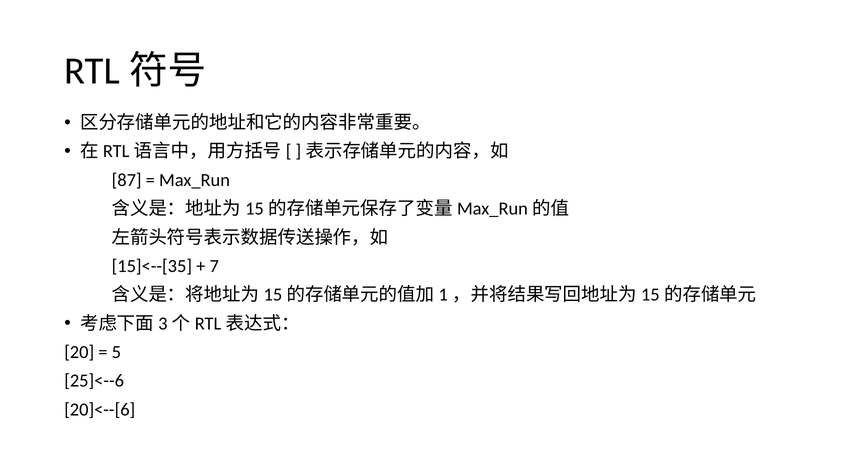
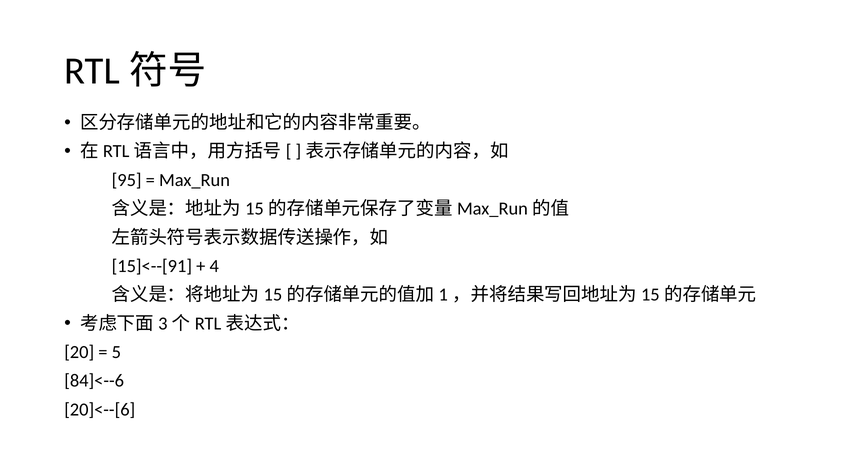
87: 87 -> 95 (127, 180)
15]<--[35: 15]<--[35 -> 15]<--[91 (152, 266)
7: 7 -> 4 (214, 266)
25]<--6: 25]<--6 -> 84]<--6 (94, 381)
